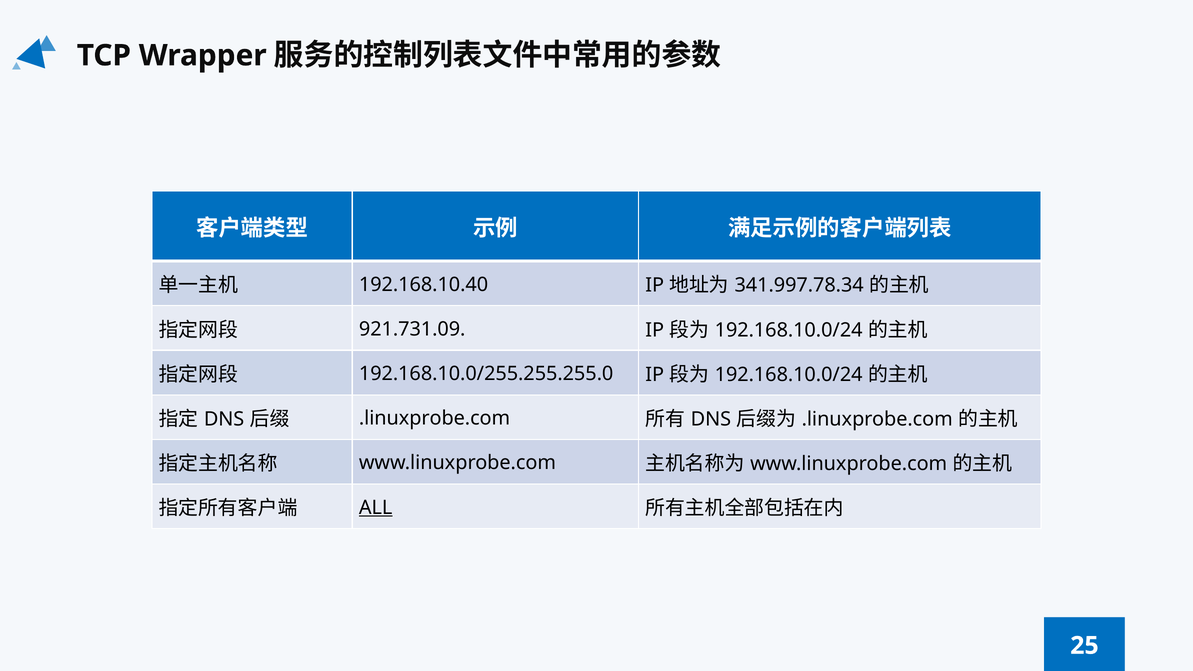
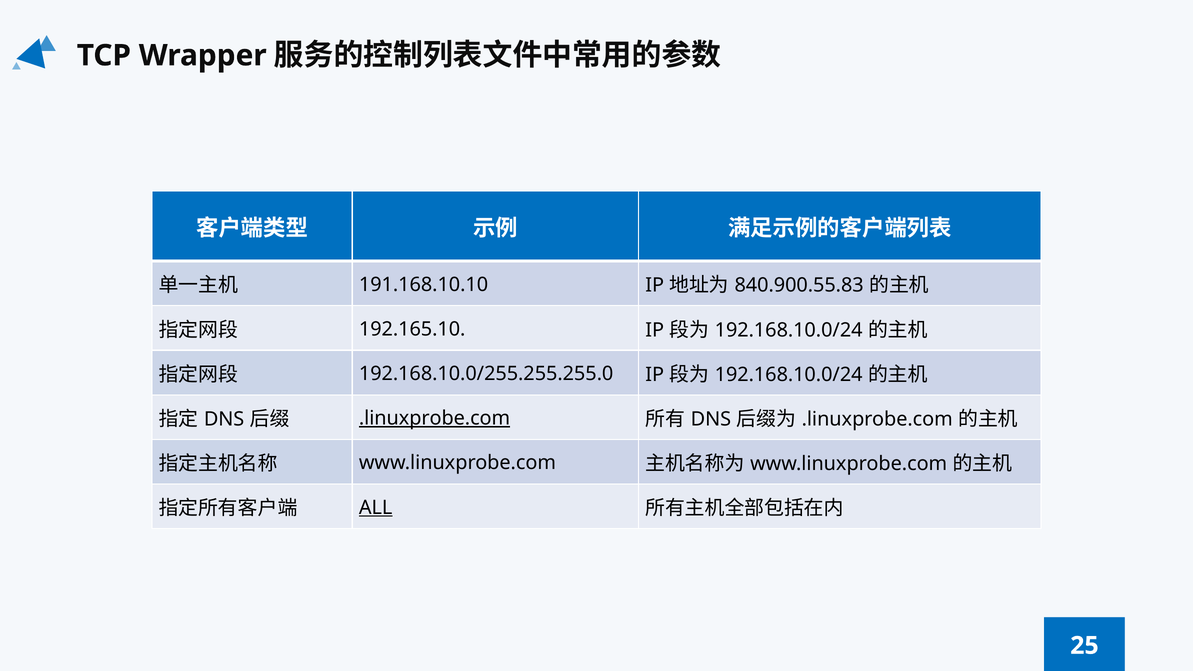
192.168.10.40: 192.168.10.40 -> 191.168.10.10 (424, 285)
341.997.78.34: 341.997.78.34 -> 840.900.55.83 (799, 285)
921.731.09: 921.731.09 -> 192.165.10 (412, 329)
.linuxprobe.com underline: none -> present (435, 418)
